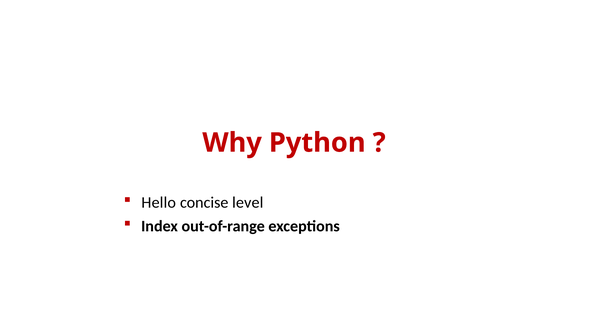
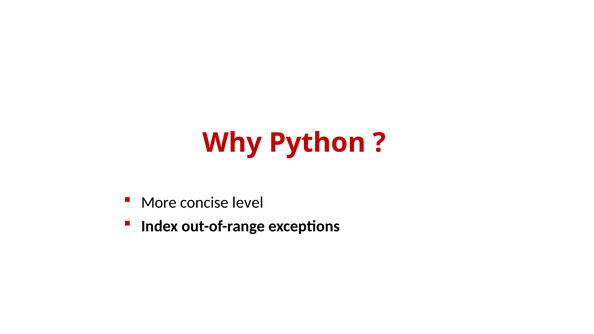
Hello: Hello -> More (159, 203)
